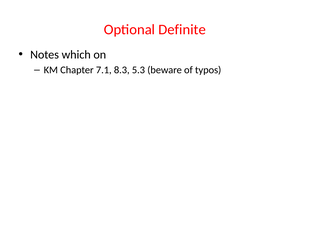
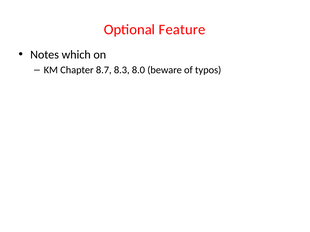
Definite: Definite -> Feature (182, 30)
7.1: 7.1 -> 8.7 (104, 70)
5.3: 5.3 -> 8.0 (138, 70)
